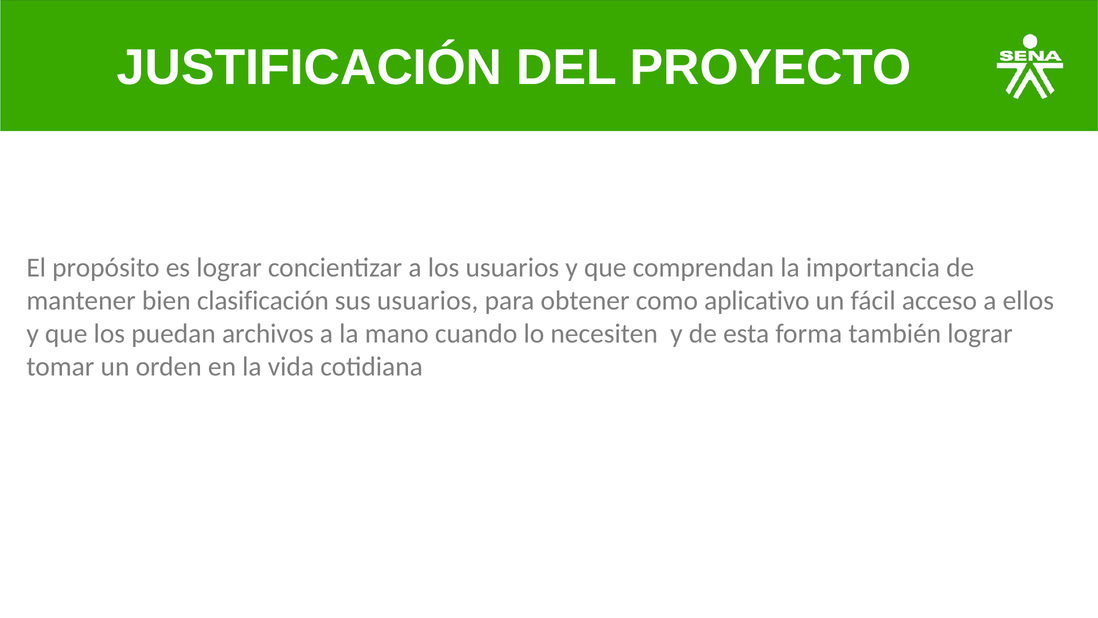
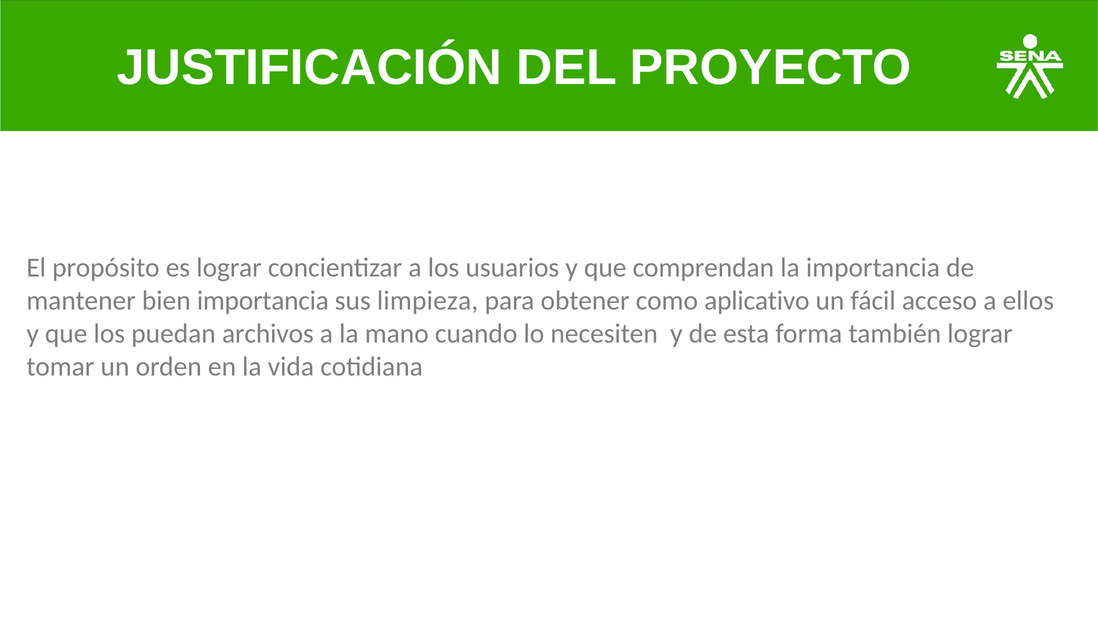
bien clasificación: clasificación -> importancia (263, 300)
sus usuarios: usuarios -> limpieza (428, 300)
